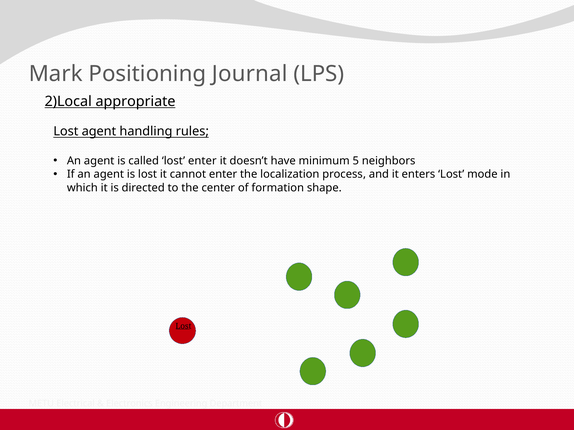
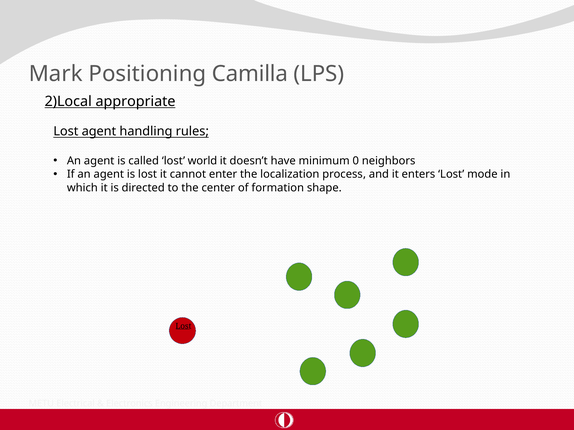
Journal: Journal -> Camilla (250, 74)
lost enter: enter -> world (202, 161)
5: 5 -> 0 (356, 161)
